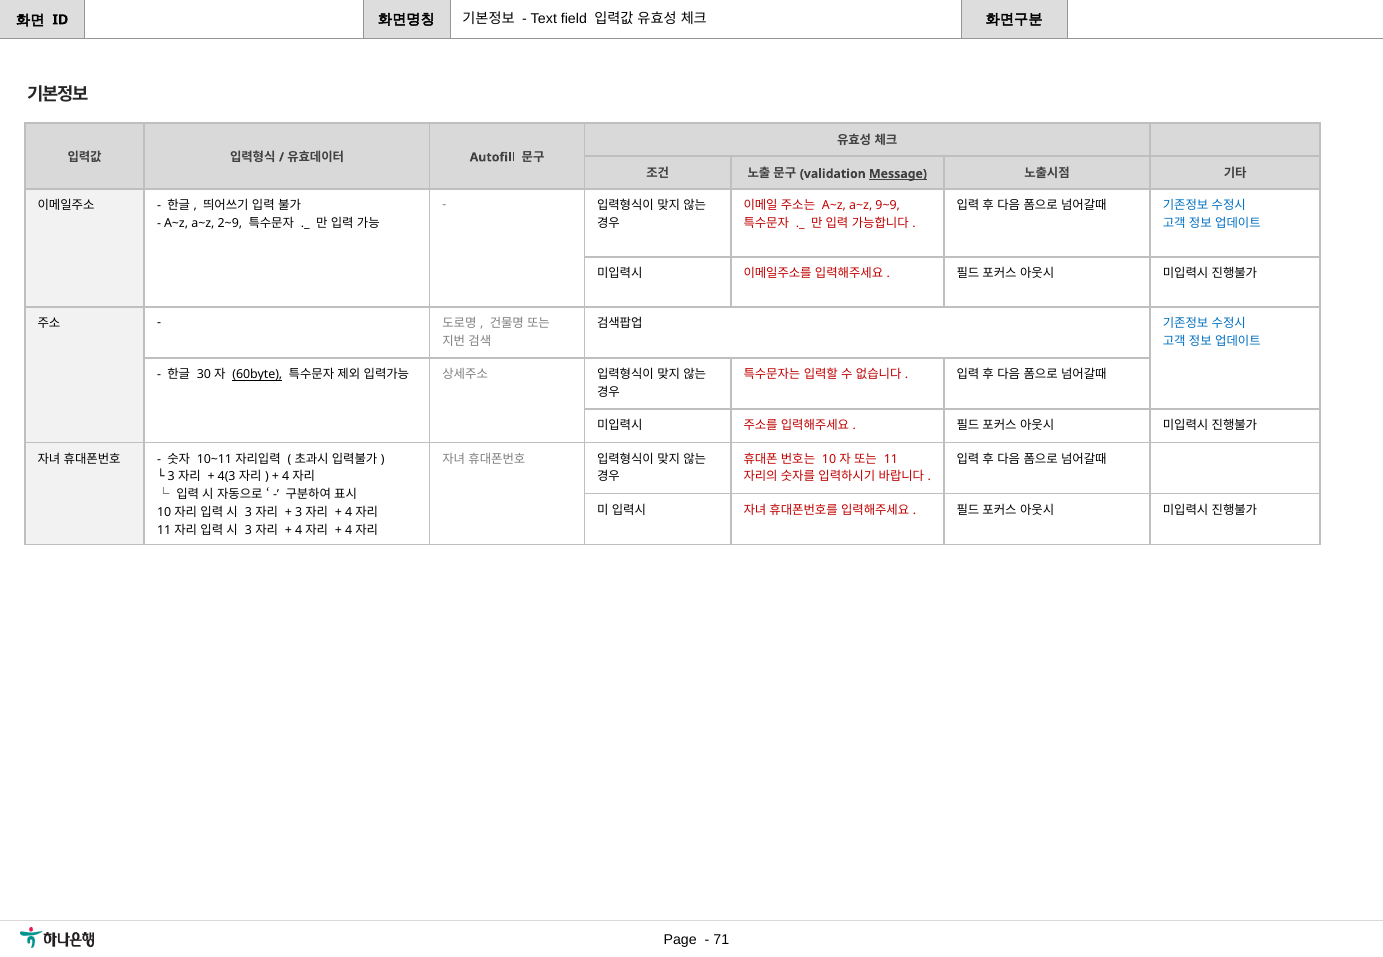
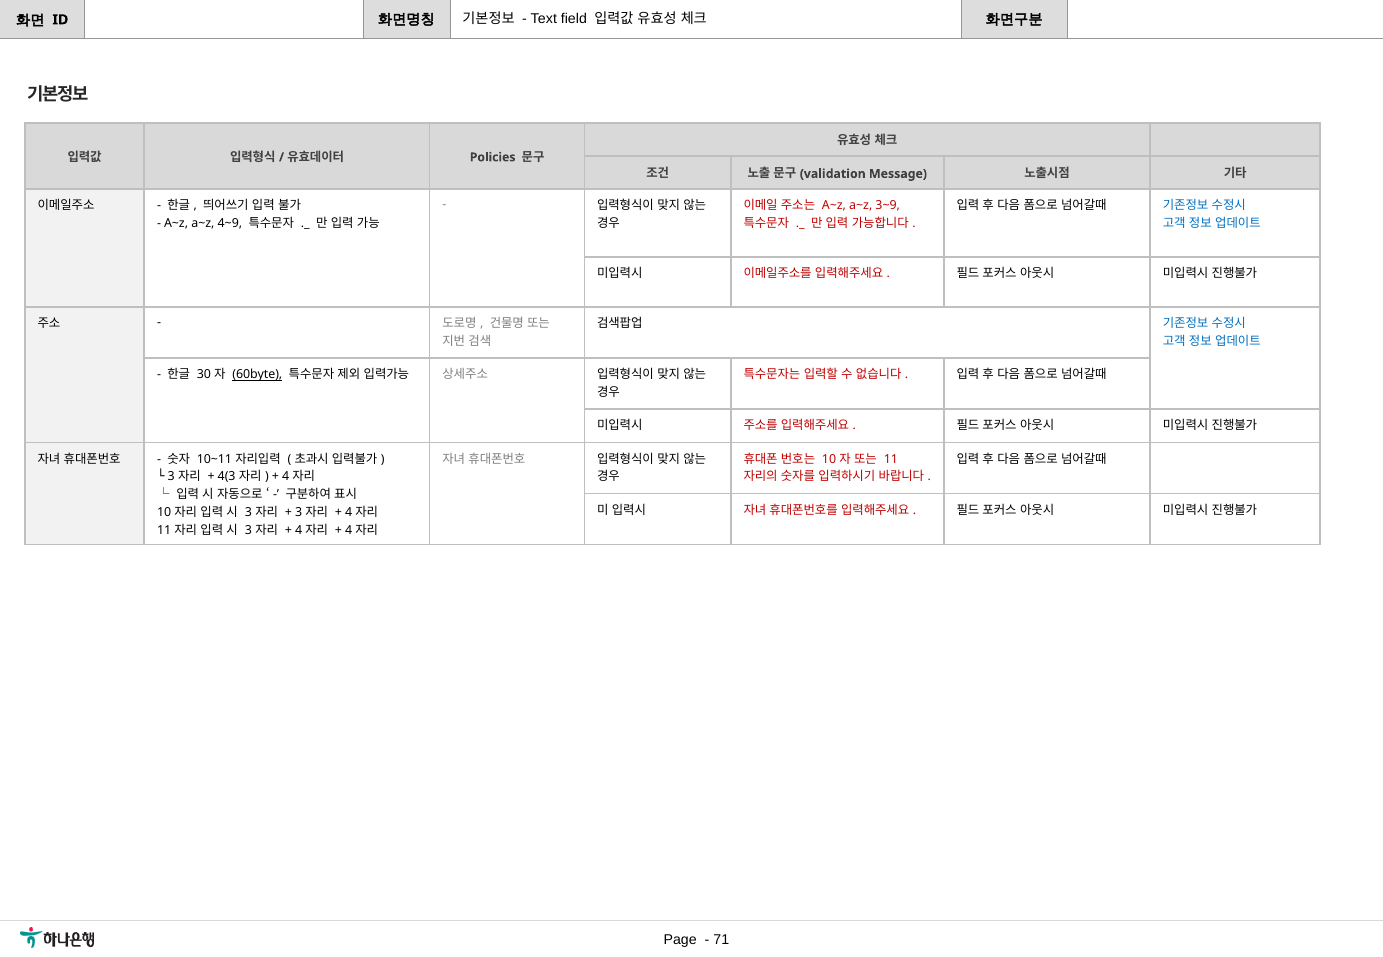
Autofill: Autofill -> Policies (493, 157)
Message underline: present -> none (898, 174)
9~9: 9~9 -> 3~9 (888, 206)
2~9: 2~9 -> 4~9 (230, 224)
